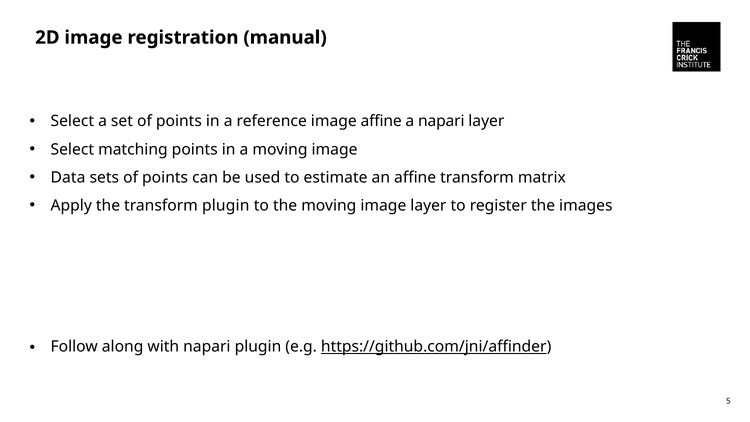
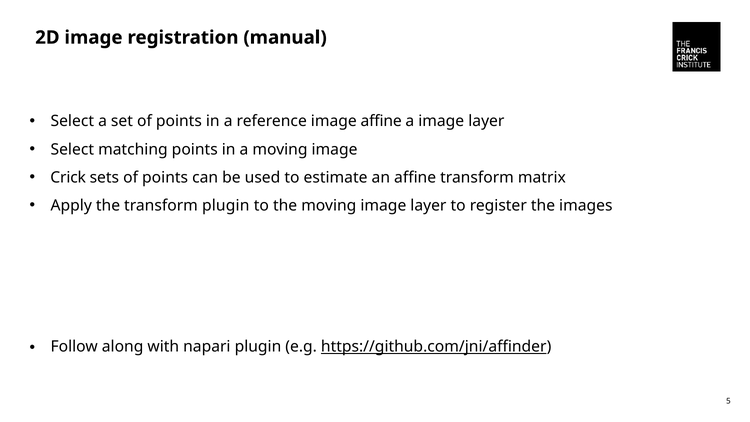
a napari: napari -> image (441, 121)
Data: Data -> Crick (68, 177)
